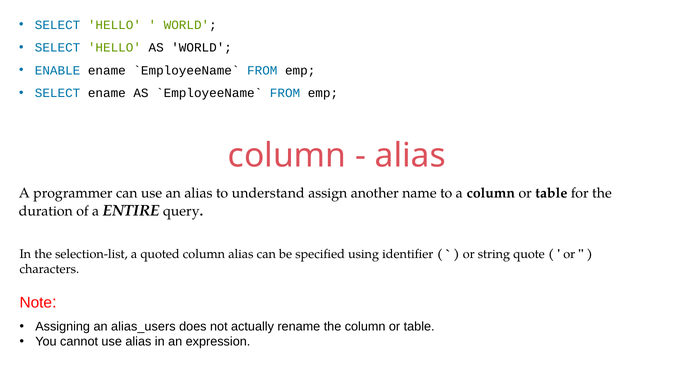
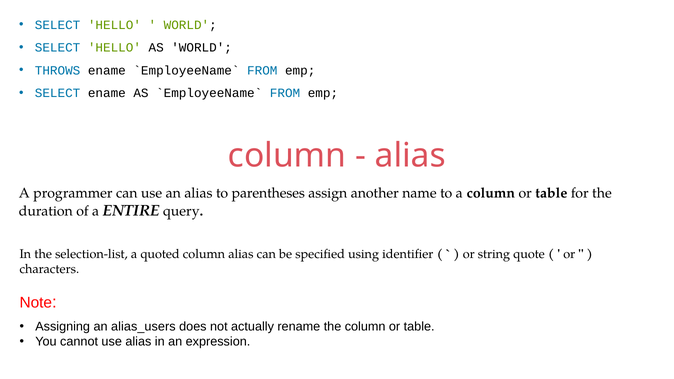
ENABLE: ENABLE -> THROWS (58, 70)
understand: understand -> parentheses (268, 193)
